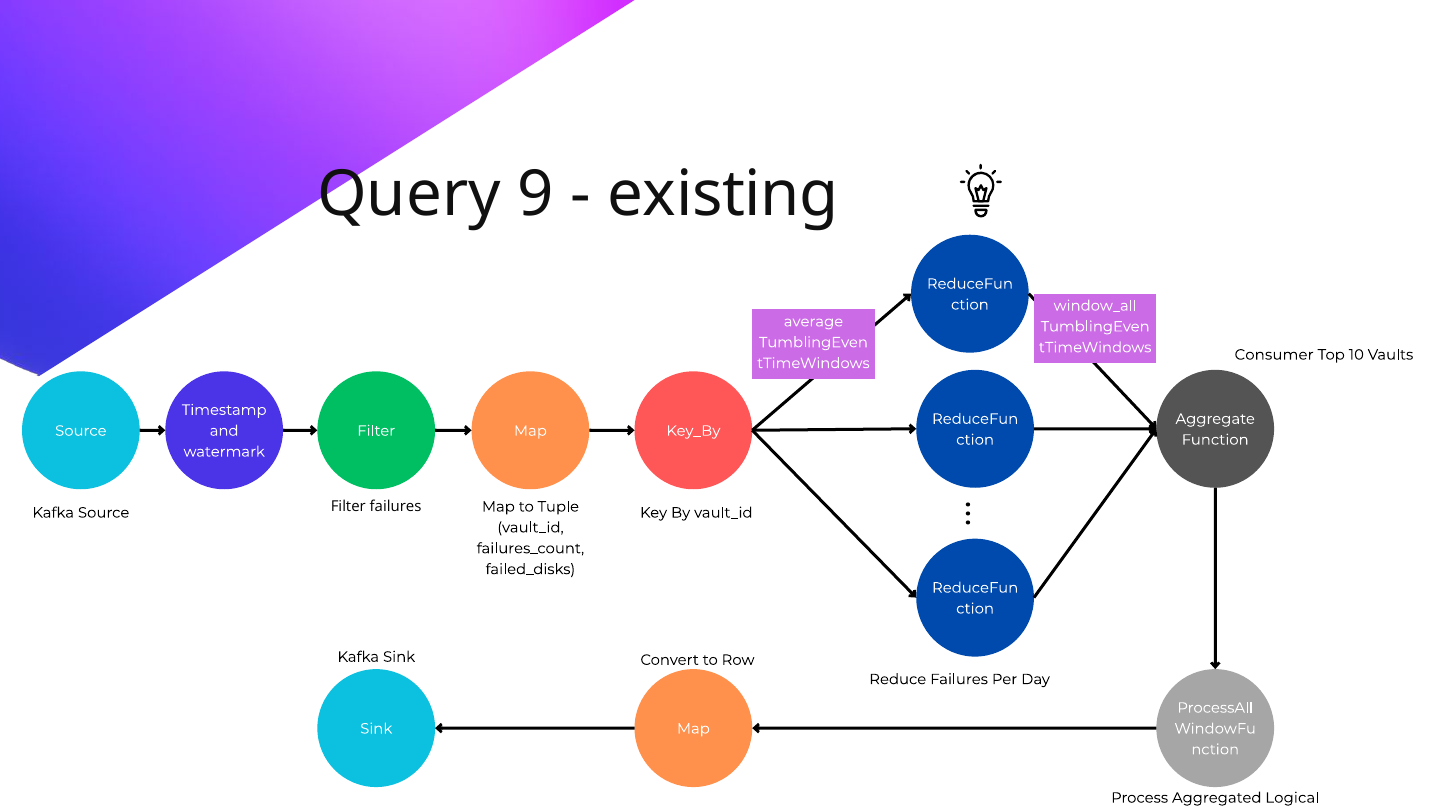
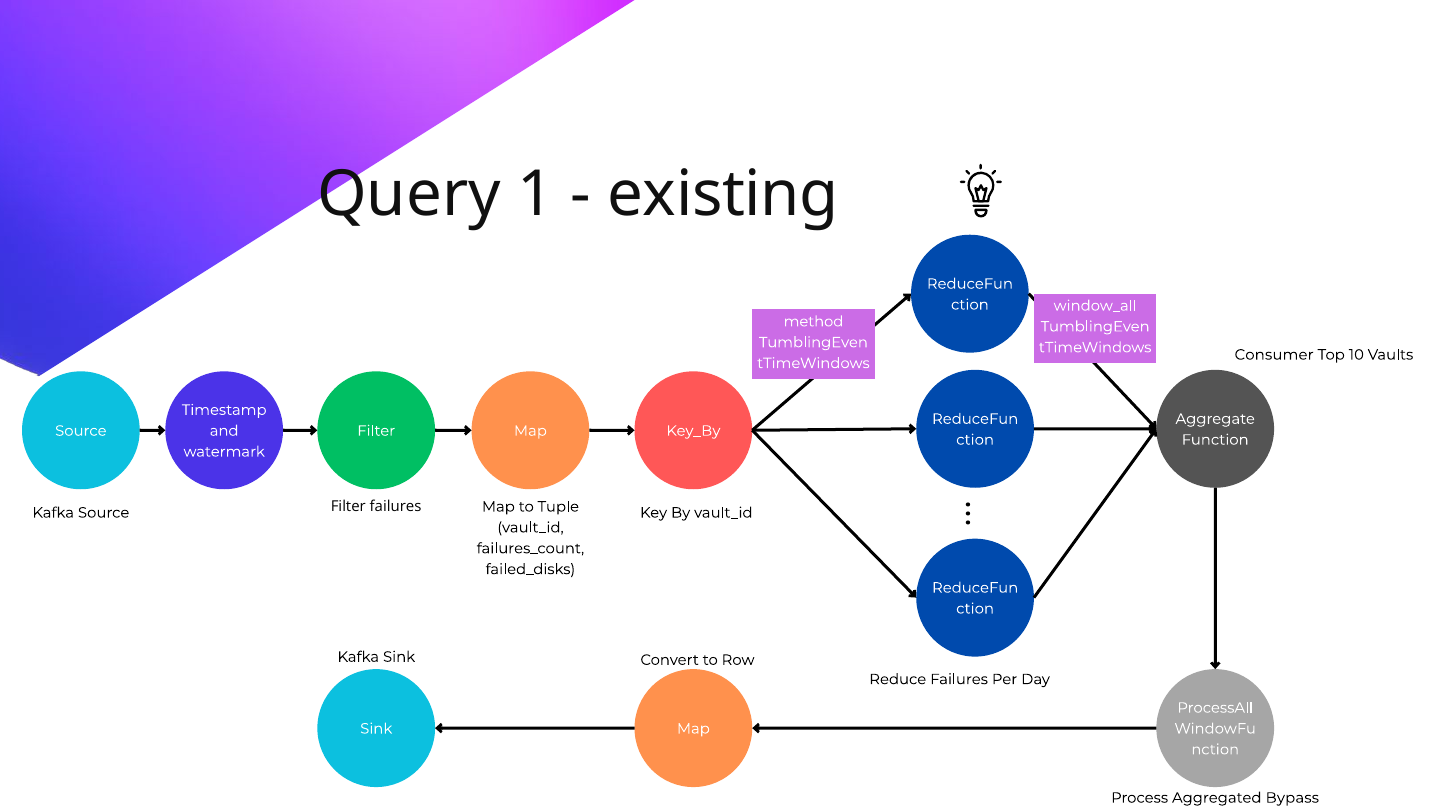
9: 9 -> 1 (536, 195)
average: average -> method (814, 321)
Logical: Logical -> Bypass (1292, 798)
